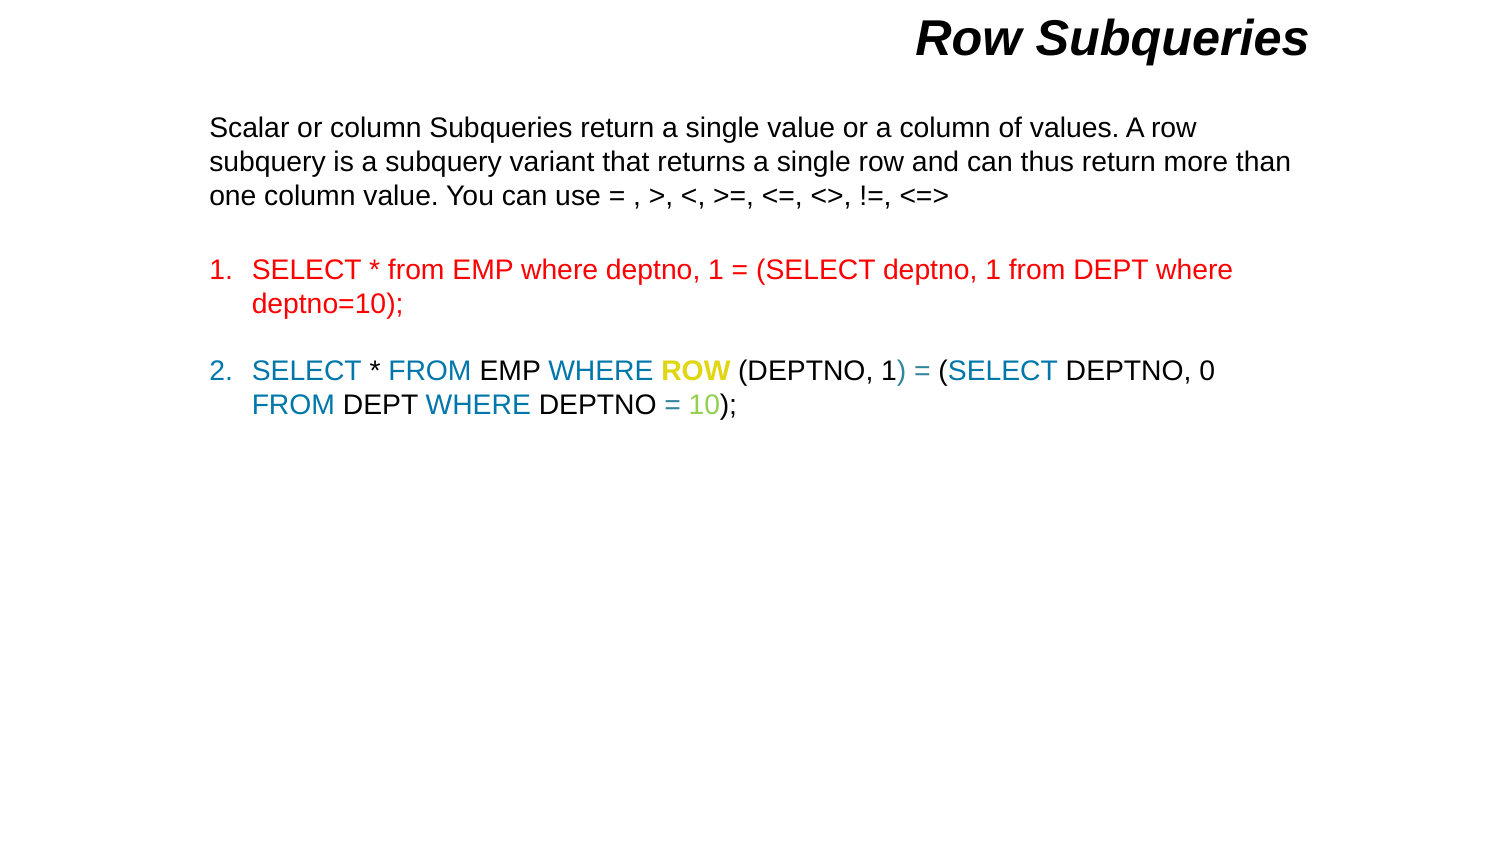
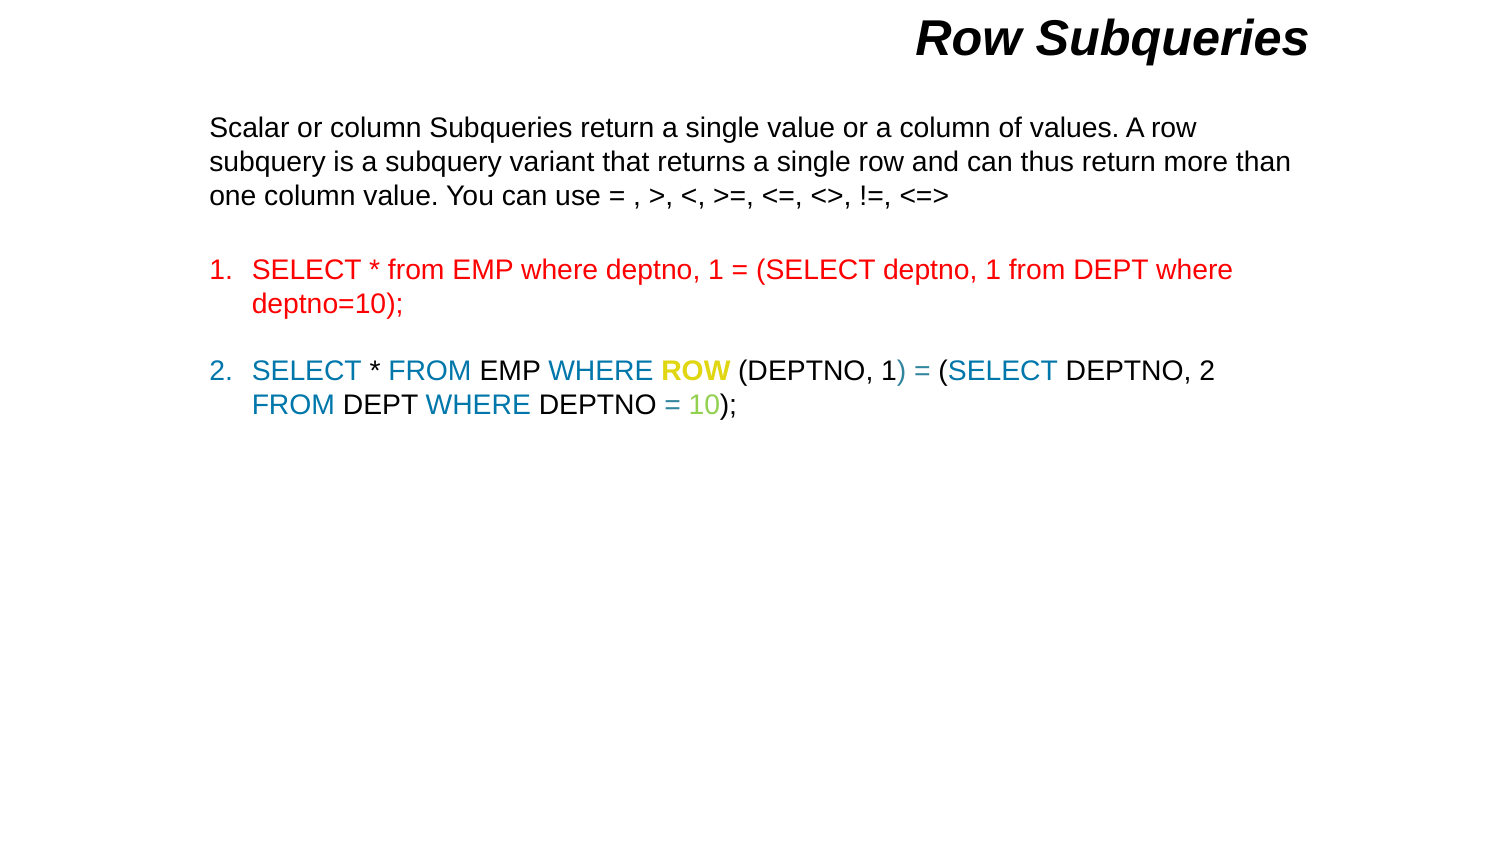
DEPTNO 0: 0 -> 2 (1207, 372)
